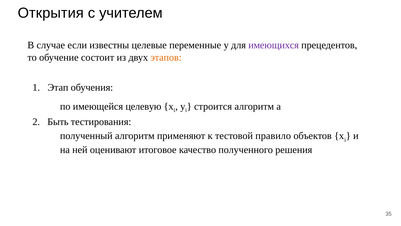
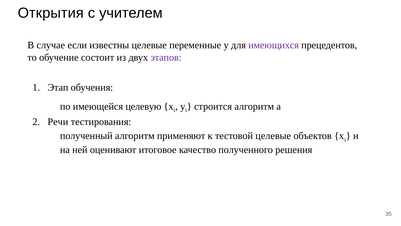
этапов colour: orange -> purple (166, 57)
Быть: Быть -> Речи (58, 122)
тестовой правило: правило -> целевые (273, 136)
